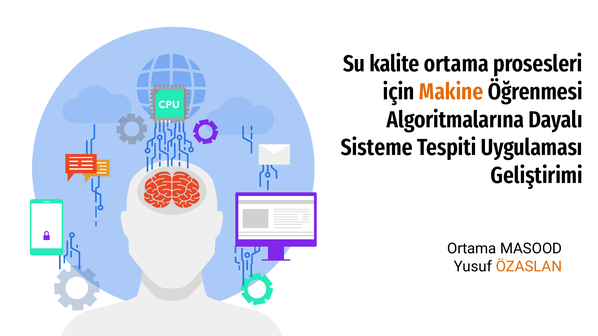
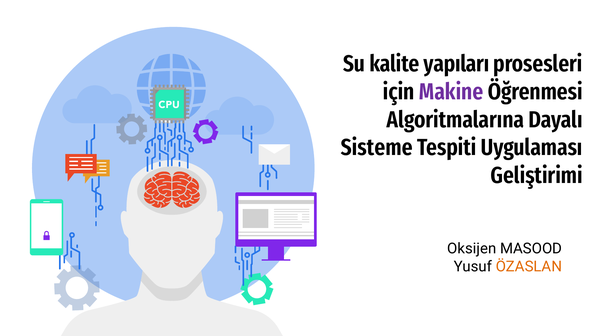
kalite ortama: ortama -> yapıları (456, 64)
Makine colour: orange -> purple (451, 92)
Ortama: Ortama -> Oksijen (472, 249)
